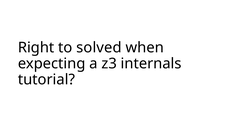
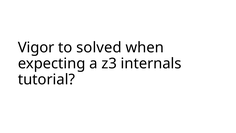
Right: Right -> Vigor (36, 48)
